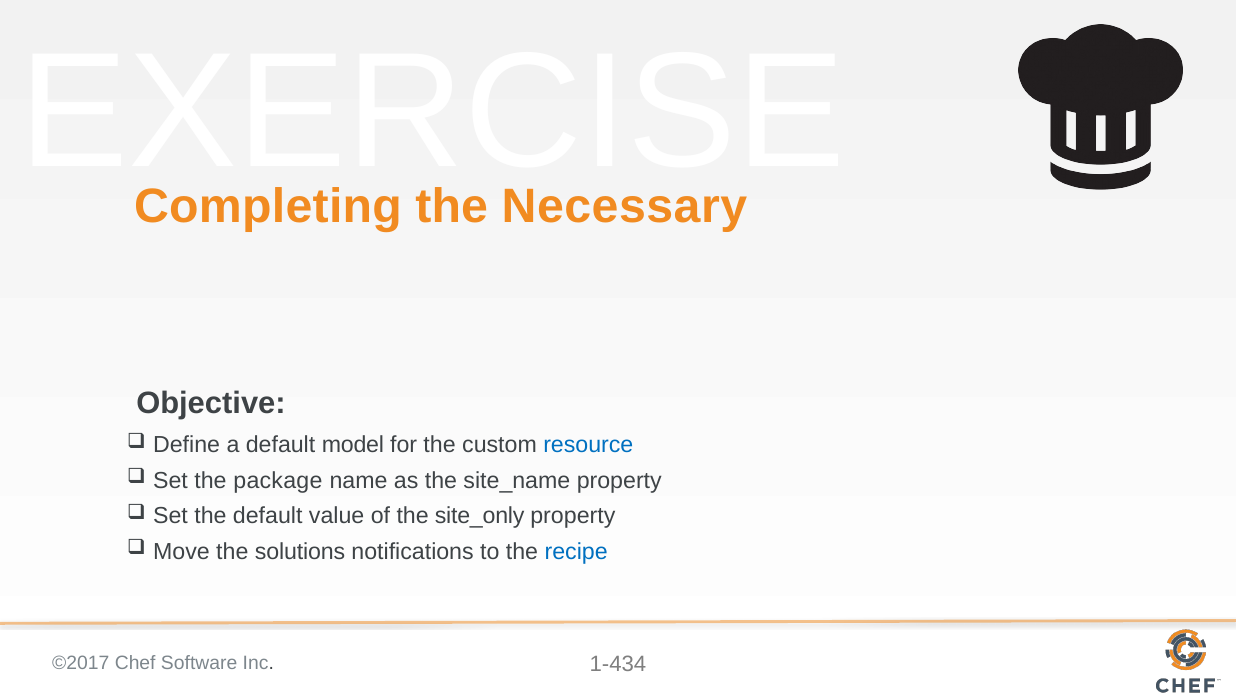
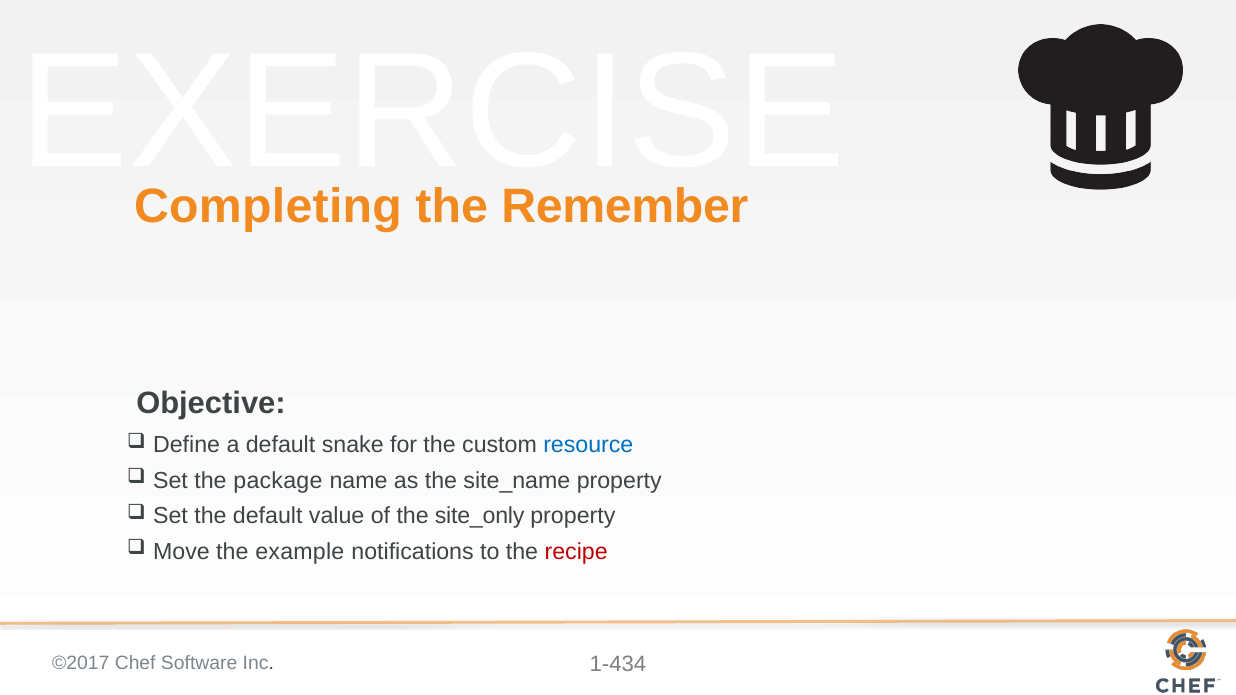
Necessary: Necessary -> Remember (625, 207)
model: model -> snake (353, 445)
solutions: solutions -> example (300, 552)
recipe colour: blue -> red (576, 552)
